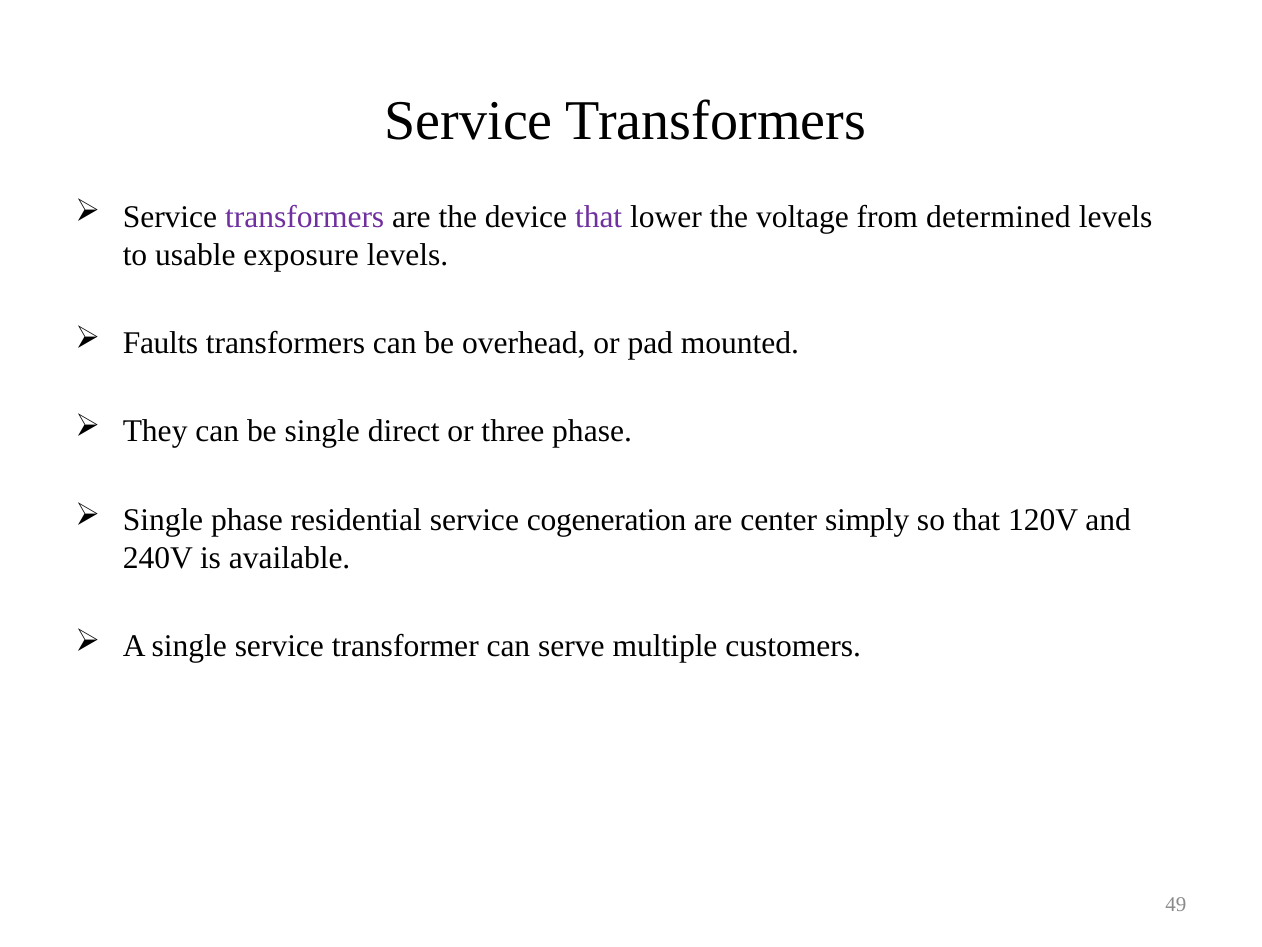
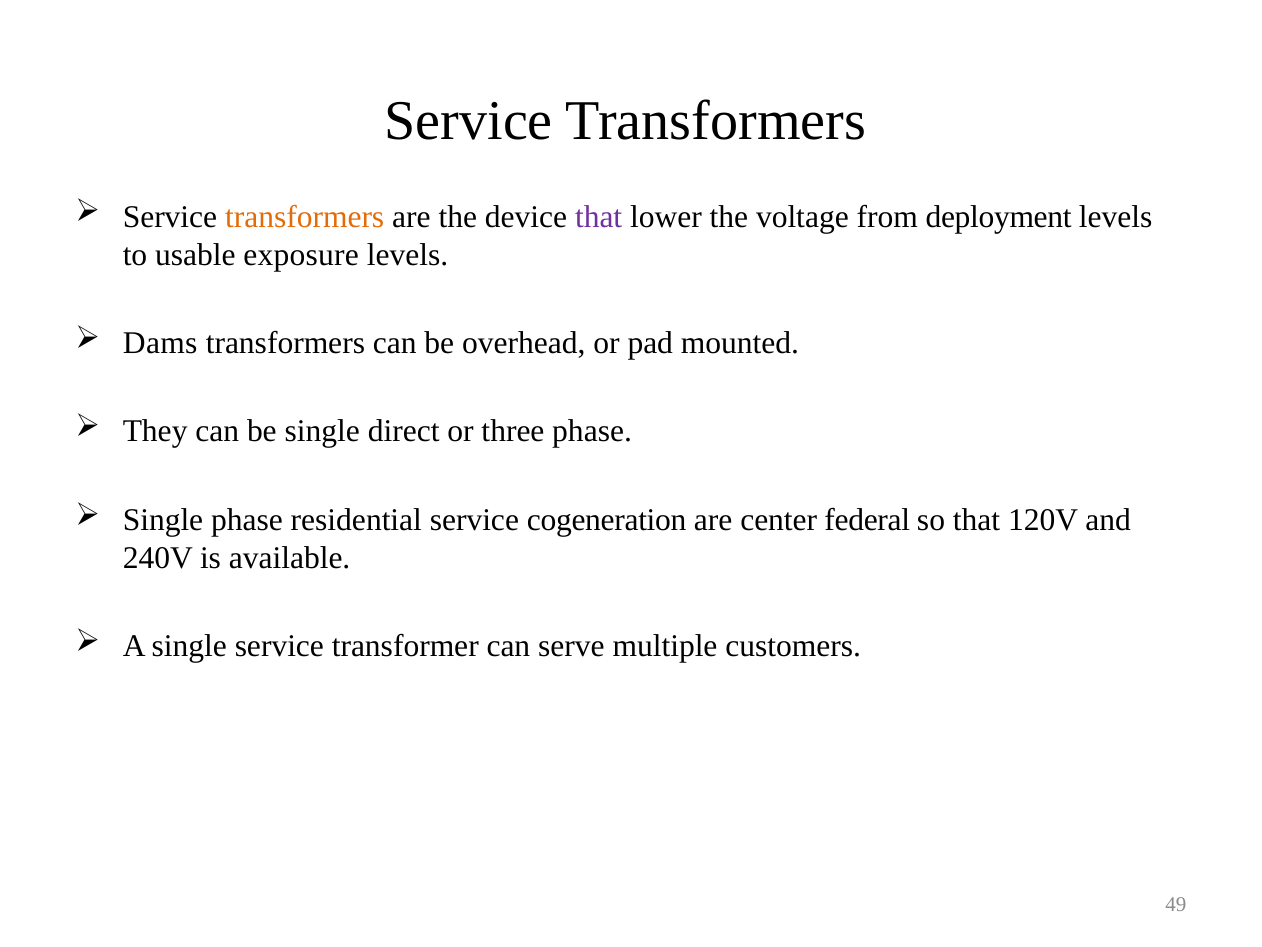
transformers colour: purple -> orange (305, 217)
determined: determined -> deployment (999, 217)
Faults: Faults -> Dams (160, 343)
simply: simply -> federal (867, 519)
